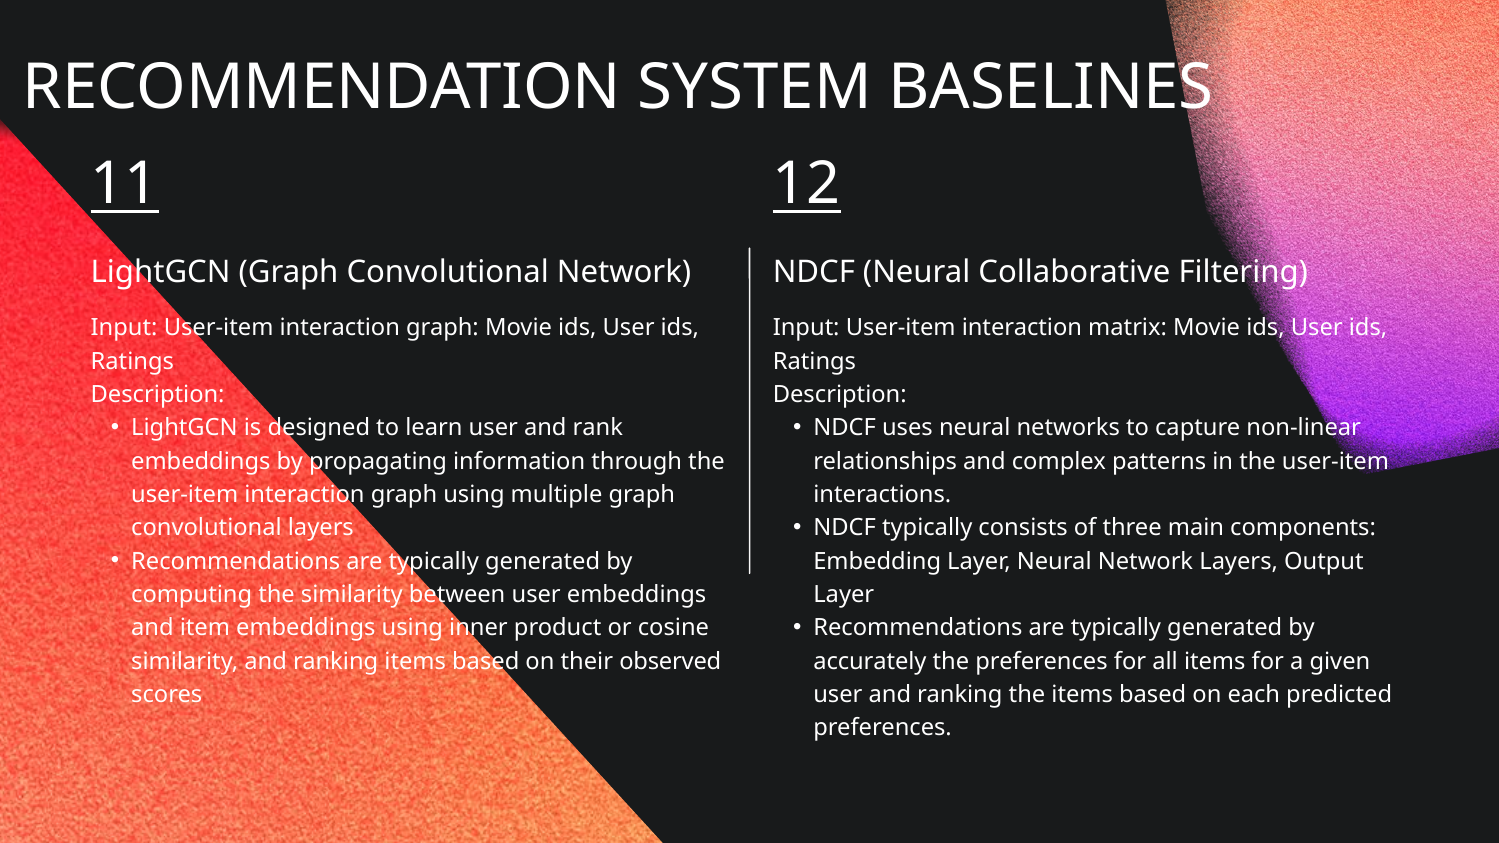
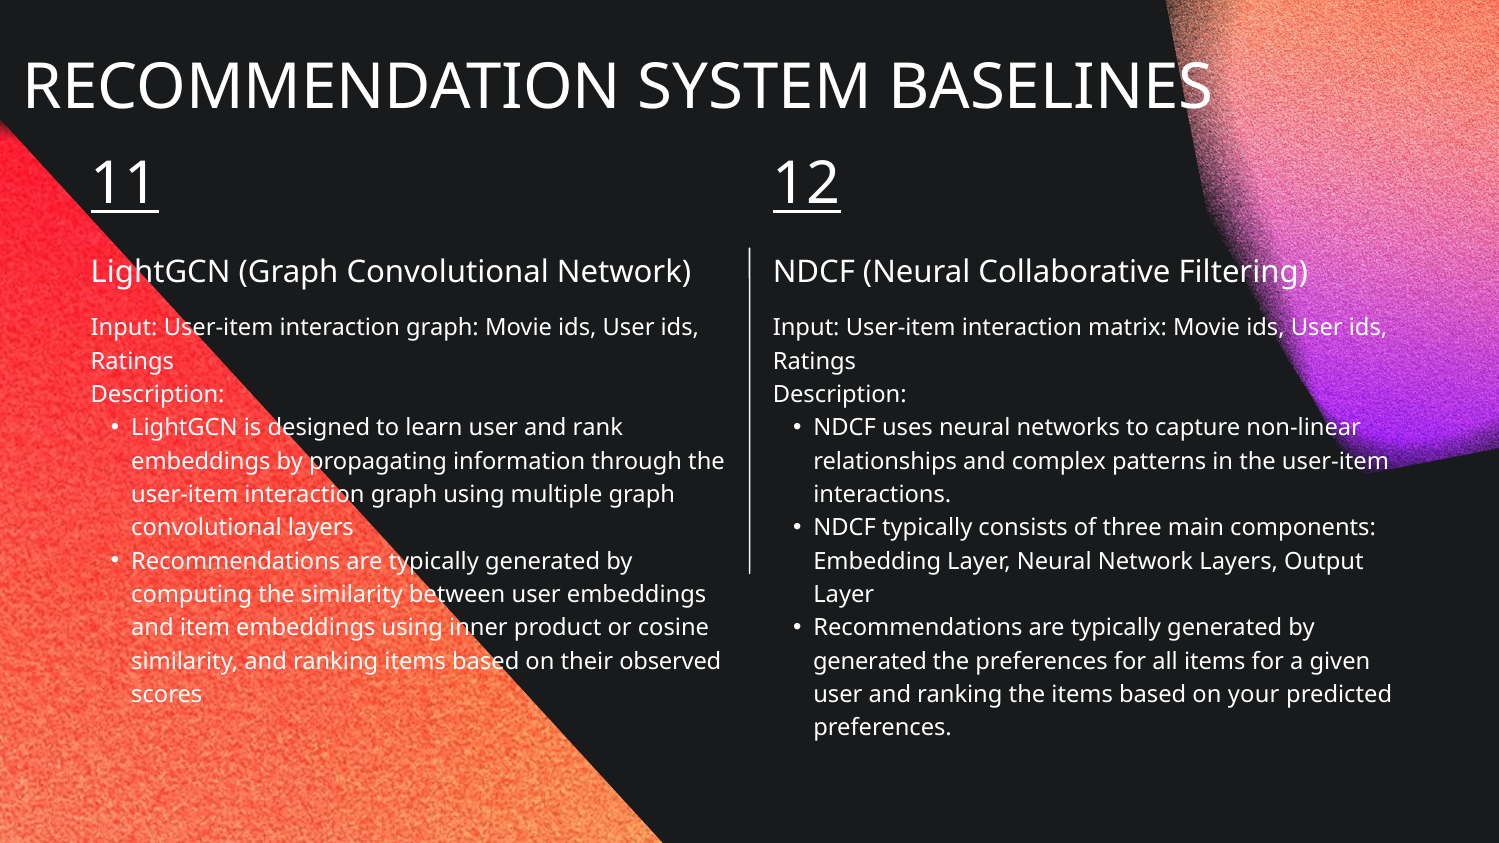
accurately: accurately -> generated (870, 661)
each: each -> your (1254, 695)
